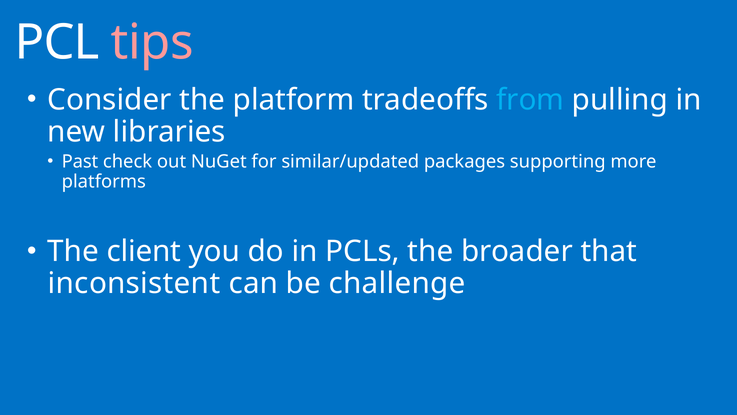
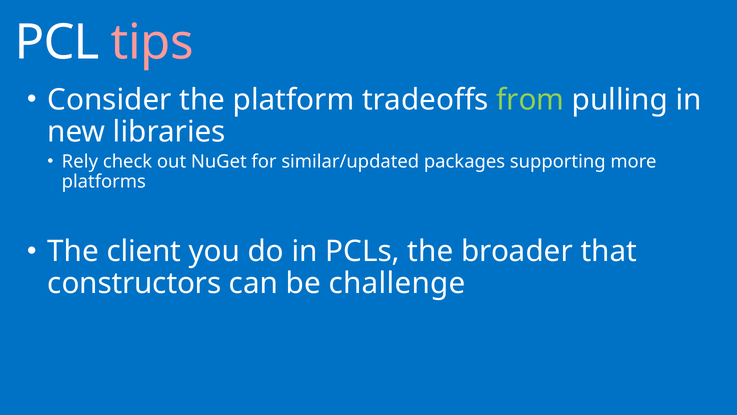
from colour: light blue -> light green (530, 100)
Past: Past -> Rely (80, 161)
inconsistent: inconsistent -> constructors (134, 283)
